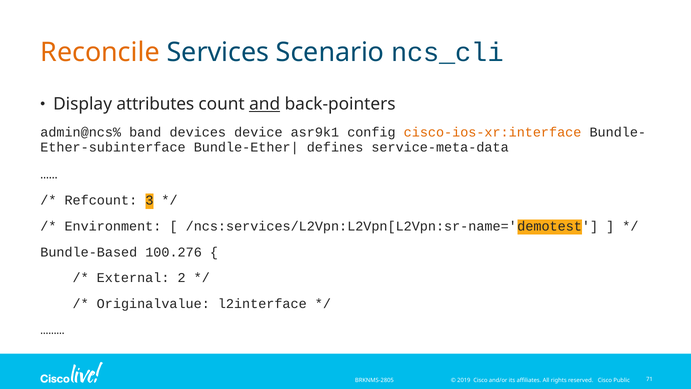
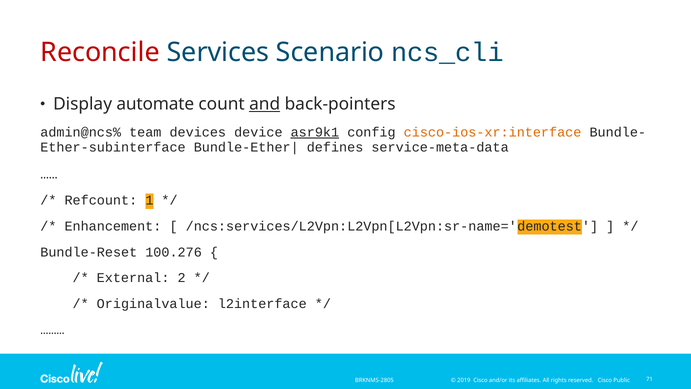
Reconcile colour: orange -> red (100, 52)
attributes: attributes -> automate (155, 104)
band: band -> team (145, 132)
asr9k1 underline: none -> present (315, 132)
3: 3 -> 1 (149, 200)
Environment: Environment -> Enhancement (113, 226)
Bundle-Based: Bundle-Based -> Bundle-Reset (89, 252)
